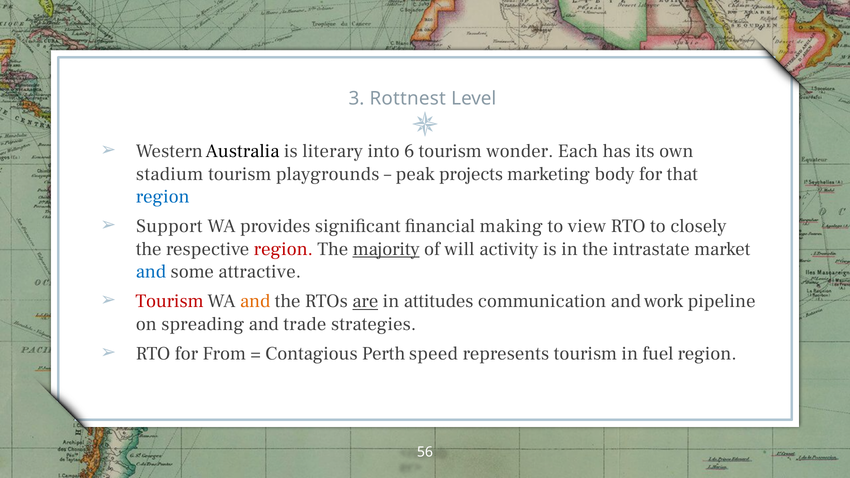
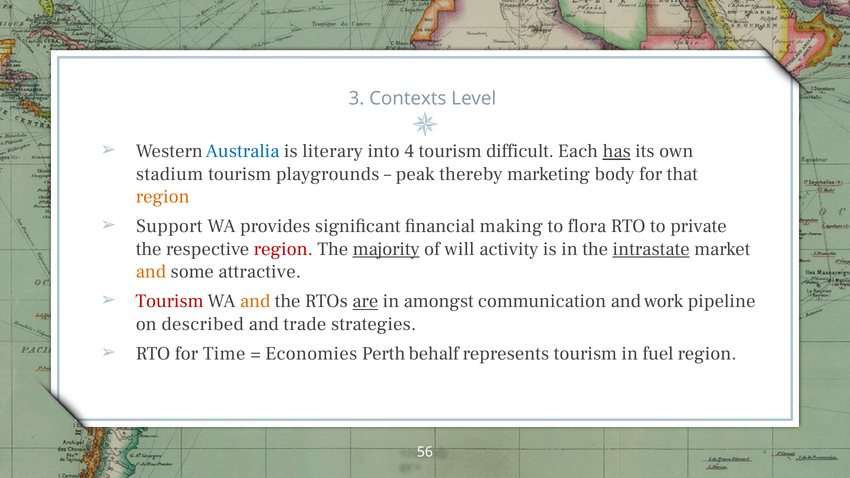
Rottnest: Rottnest -> Contexts (408, 98)
Australia colour: black -> blue (243, 151)
6: 6 -> 4 (409, 151)
wonder: wonder -> difficult (520, 151)
has underline: none -> present (617, 151)
projects: projects -> thereby (471, 174)
region colour: blue -> orange (163, 197)
view: view -> flora (587, 226)
closely: closely -> private (698, 226)
intrastate underline: none -> present (651, 249)
and colour: blue -> orange (151, 272)
attitudes: attitudes -> amongst (439, 301)
spreading: spreading -> described (203, 324)
From: From -> Time (224, 354)
Contagious: Contagious -> Economies (311, 354)
speed: speed -> behalf (434, 354)
